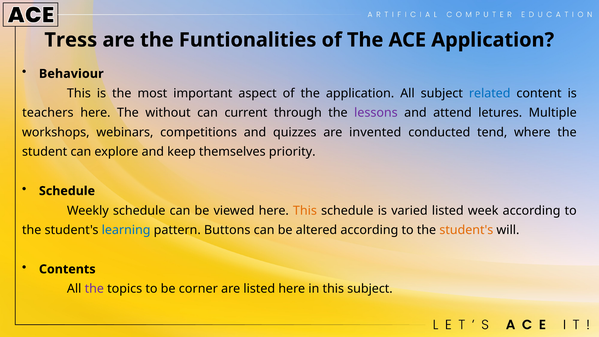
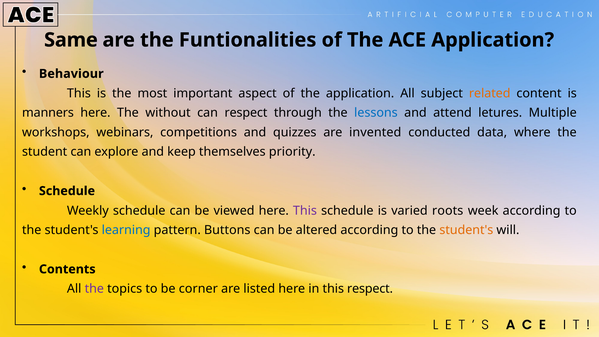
Tress: Tress -> Same (71, 40)
related colour: blue -> orange (490, 93)
teachers: teachers -> manners (48, 113)
can current: current -> respect (246, 113)
lessons colour: purple -> blue (376, 113)
tend: tend -> data (492, 132)
This colour: orange -> purple (305, 211)
varied listed: listed -> roots (448, 211)
this subject: subject -> respect (370, 289)
